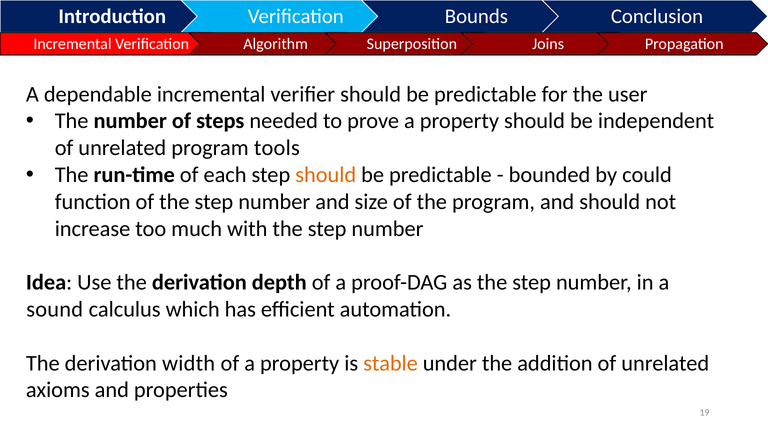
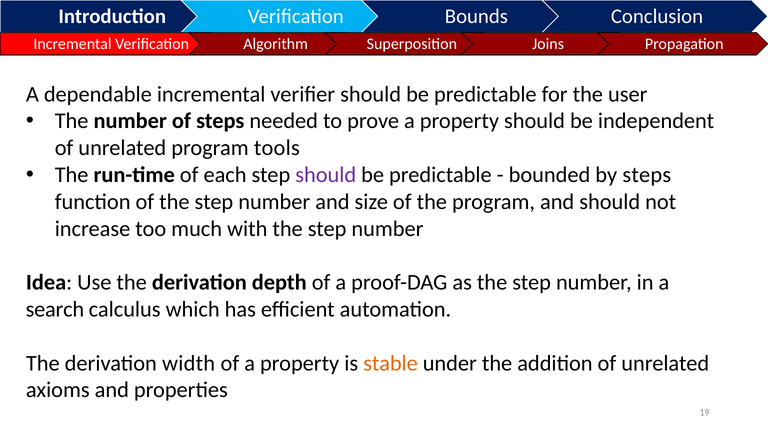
should colour: orange -> purple (326, 175)
by could: could -> steps (647, 175)
sound: sound -> search (55, 309)
